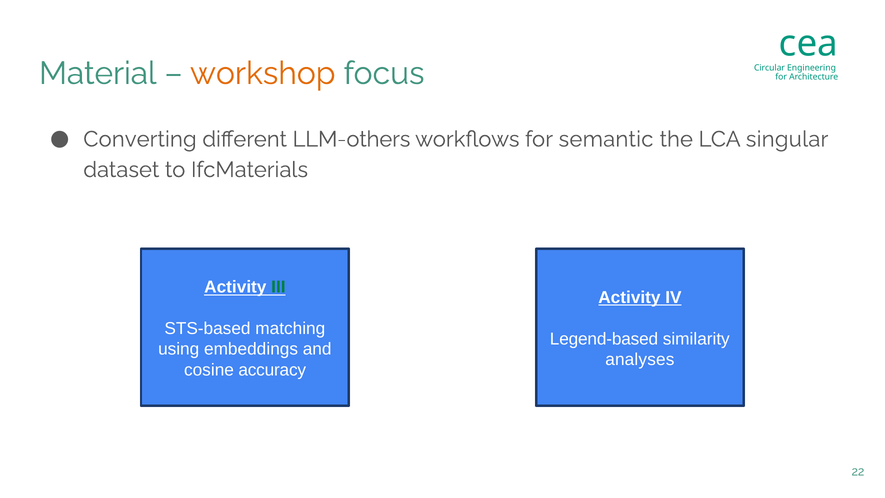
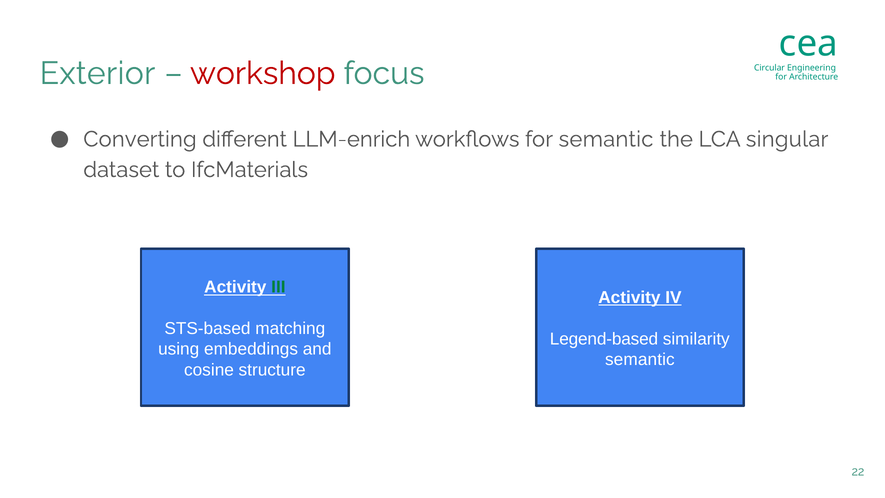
Material: Material -> Exterior (97, 73)
workshop colour: orange -> red (263, 73)
LLM-others: LLM-others -> LLM-enrich (351, 139)
analyses: analyses -> semantic (640, 359)
accuracy: accuracy -> structure (272, 370)
